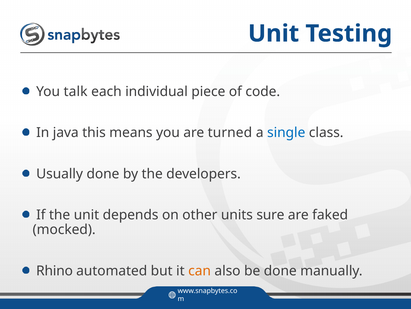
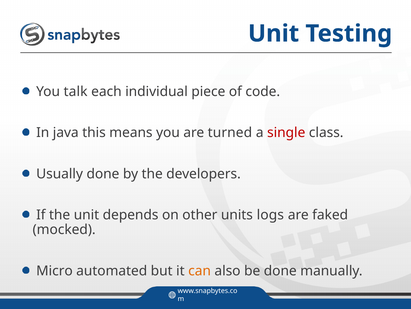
single colour: blue -> red (286, 132)
sure: sure -> logs (270, 214)
Rhino: Rhino -> Micro (54, 270)
